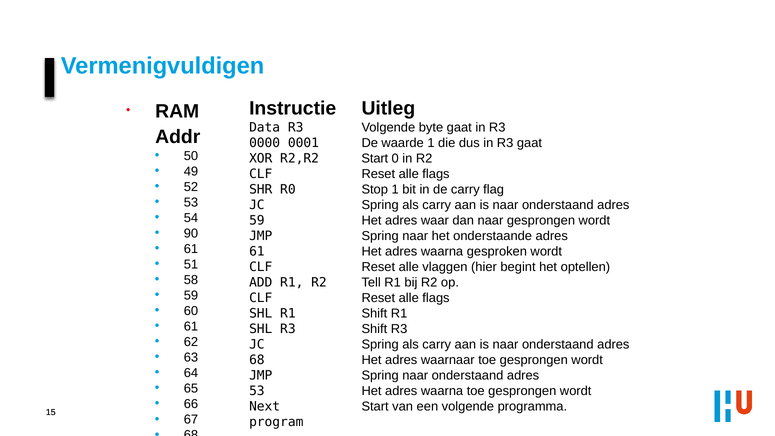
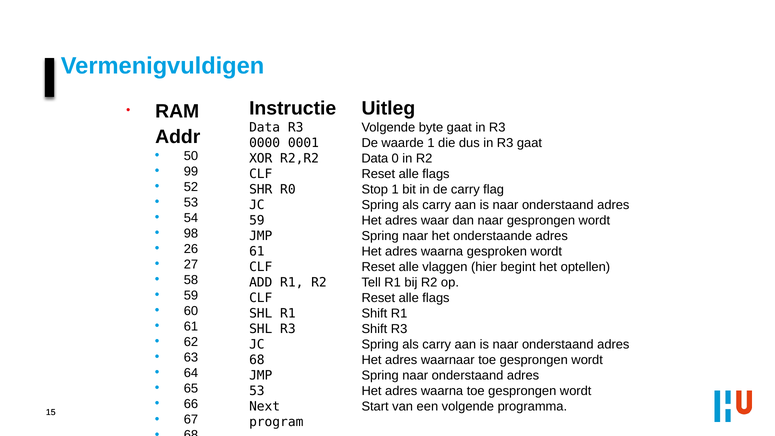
Start: Start -> Data (375, 158)
49: 49 -> 99 (191, 171)
90: 90 -> 98 (191, 233)
61: 61 -> 26 (191, 249)
51: 51 -> 27 (191, 264)
